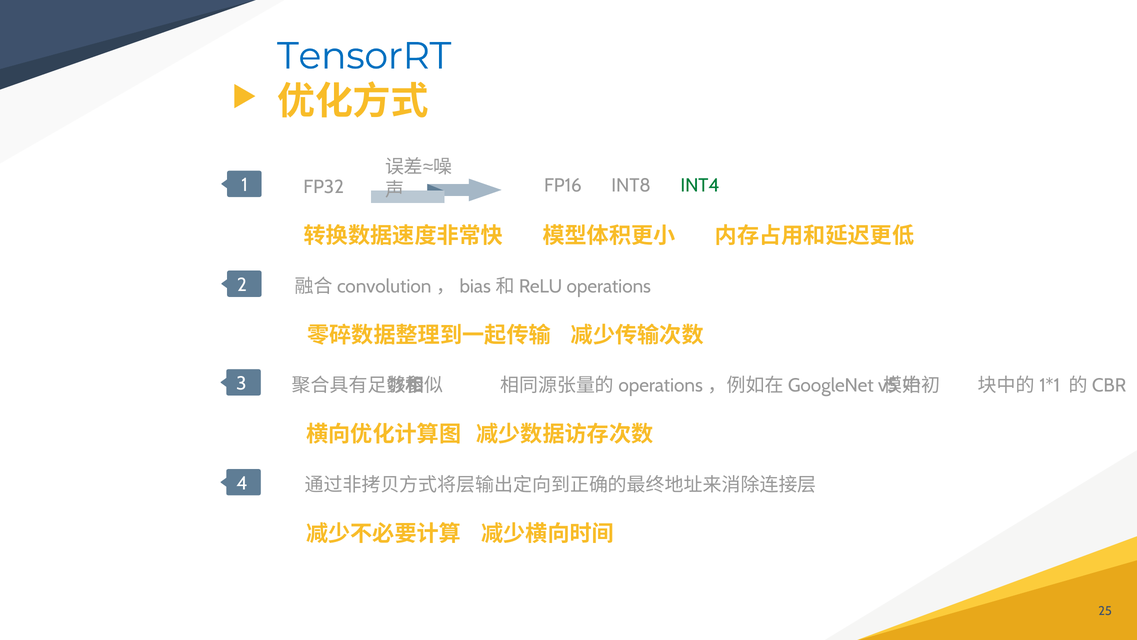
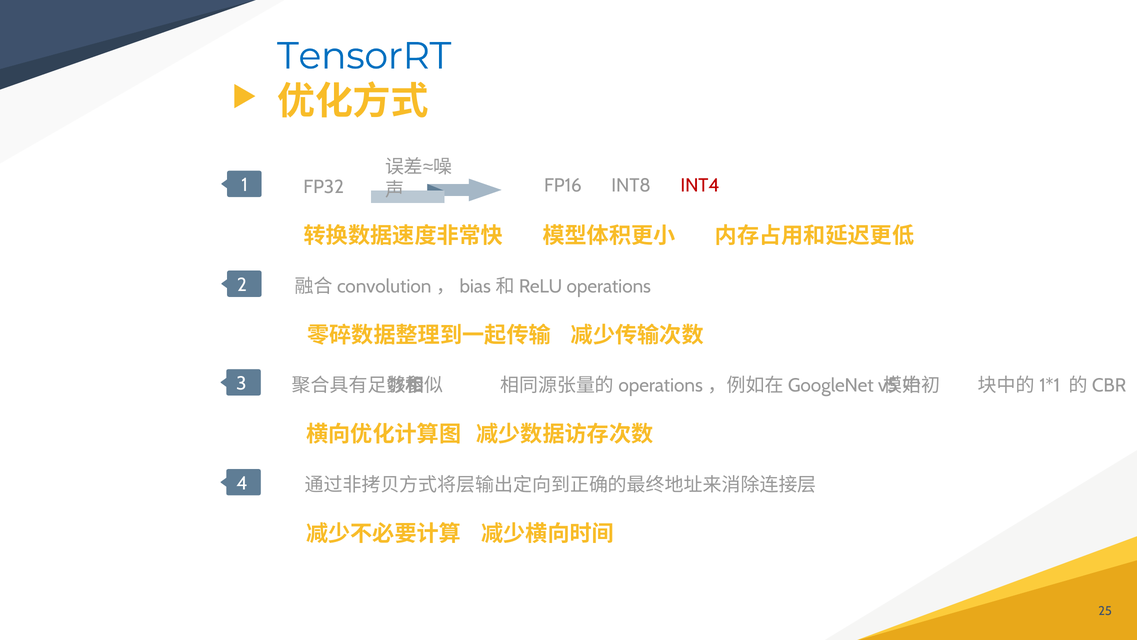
INT4 colour: green -> red (700, 186)
